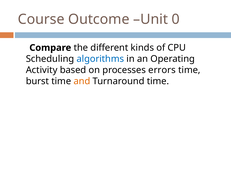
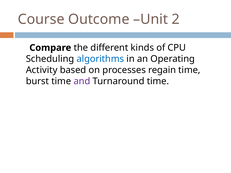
0: 0 -> 2 (176, 19)
errors: errors -> regain (162, 70)
and colour: orange -> purple (82, 81)
